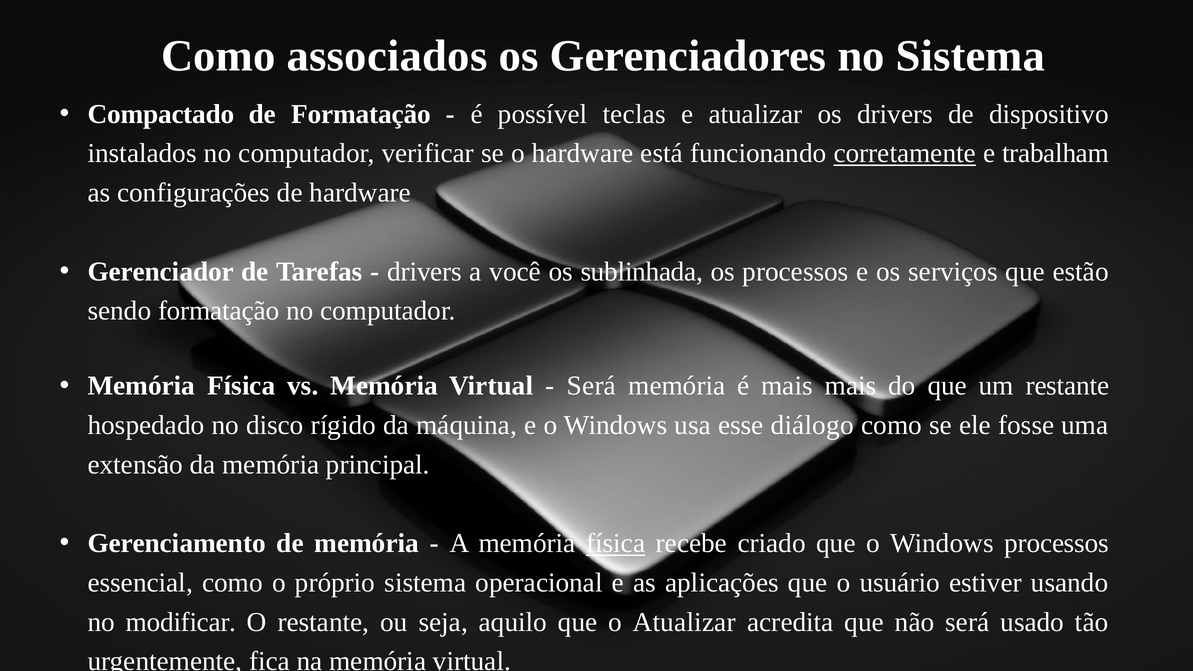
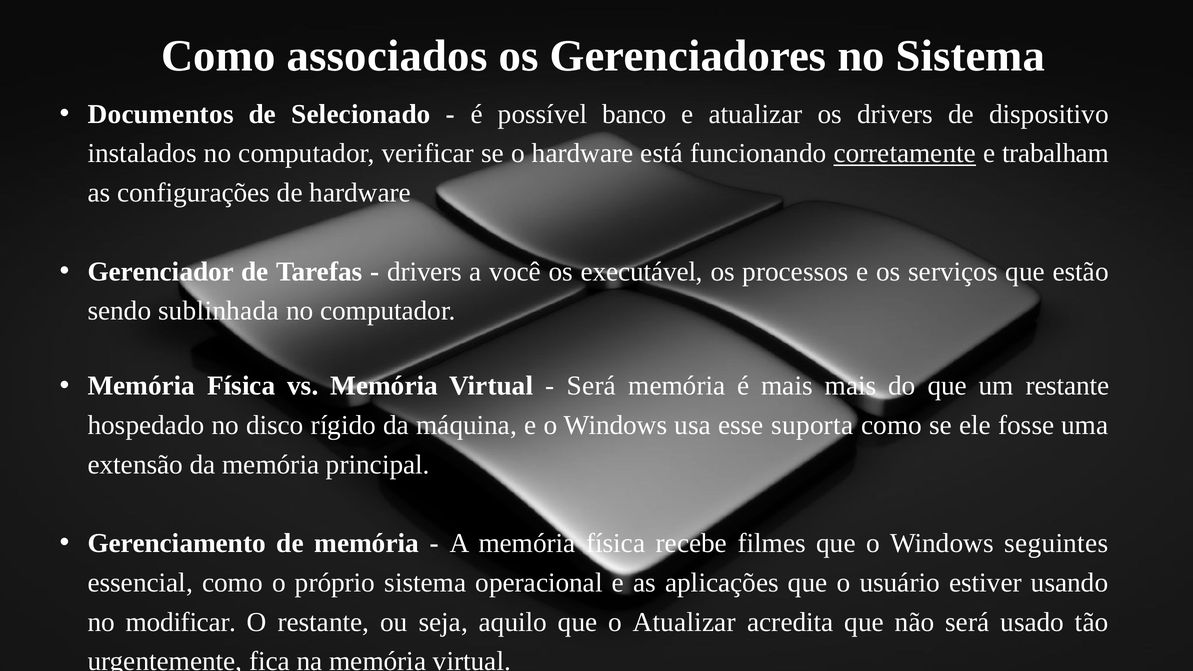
Compactado: Compactado -> Documentos (161, 114)
de Formatação: Formatação -> Selecionado (361, 114)
teclas: teclas -> banco (635, 114)
sublinhada: sublinhada -> executável (642, 272)
sendo formatação: formatação -> sublinhada (218, 311)
diálogo: diálogo -> suporta (812, 425)
física underline: present -> none (616, 543)
criado: criado -> filmes (772, 543)
Windows processos: processos -> seguintes (1056, 543)
